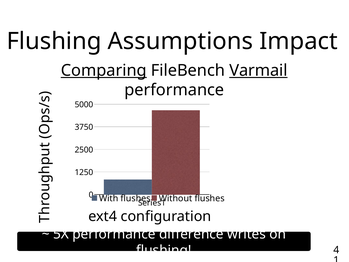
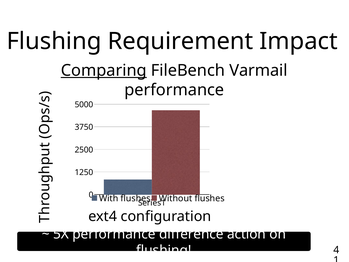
Assumptions: Assumptions -> Requirement (180, 41)
Varmail underline: present -> none (258, 70)
writes: writes -> action (247, 234)
